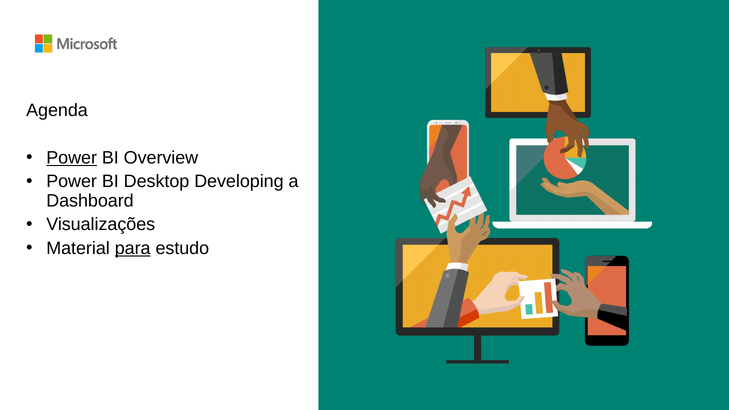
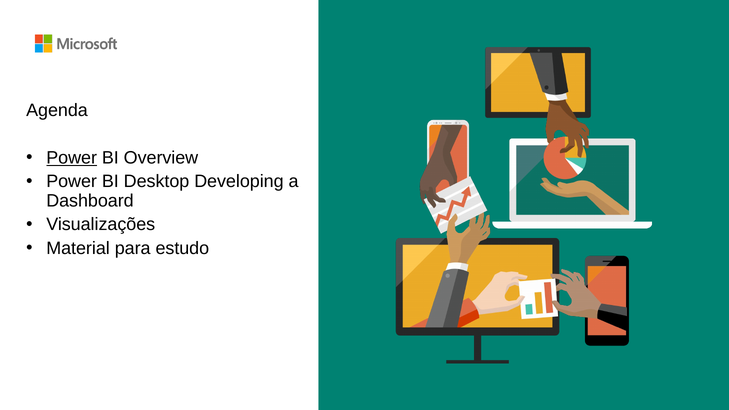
para underline: present -> none (133, 248)
